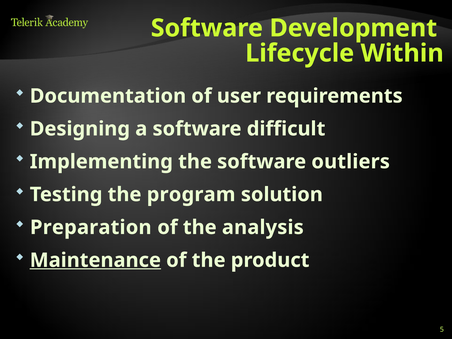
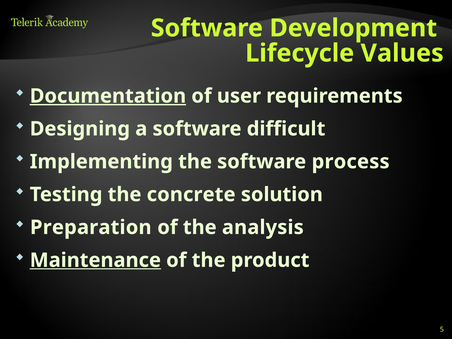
Within: Within -> Values (402, 53)
Documentation underline: none -> present (108, 96)
outliers: outliers -> process (351, 162)
program: program -> concrete (191, 195)
